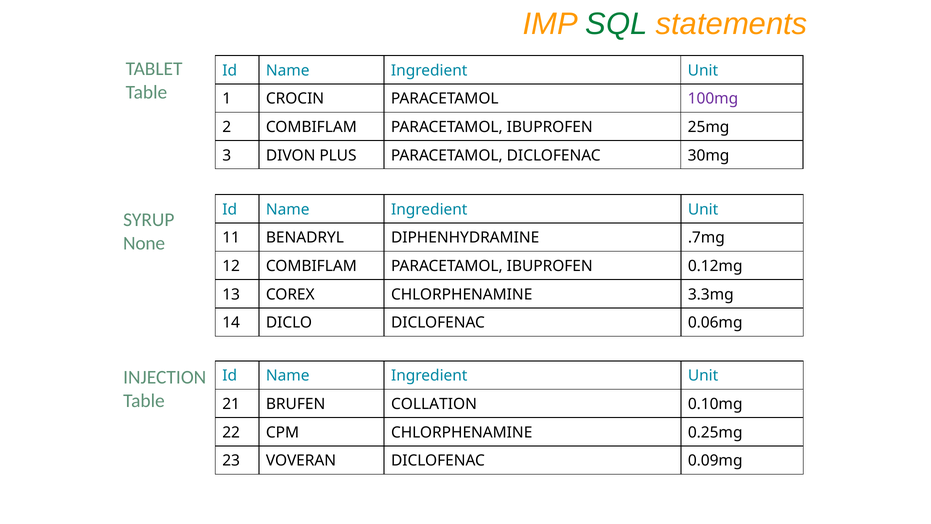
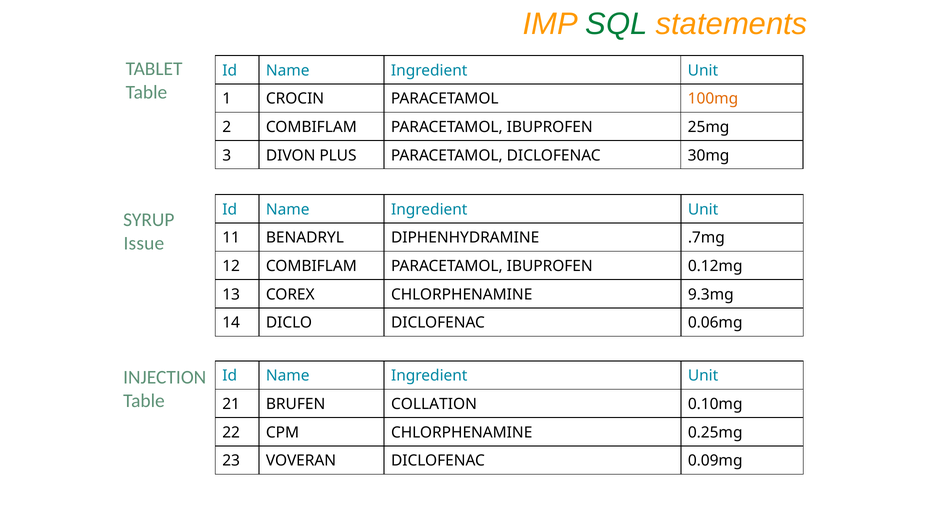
100mg colour: purple -> orange (713, 99)
None: None -> Issue (144, 243)
3.3mg: 3.3mg -> 9.3mg (711, 294)
